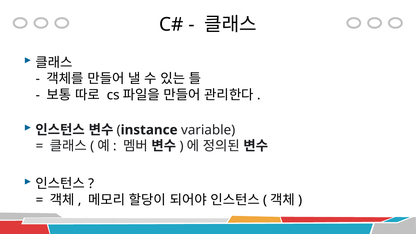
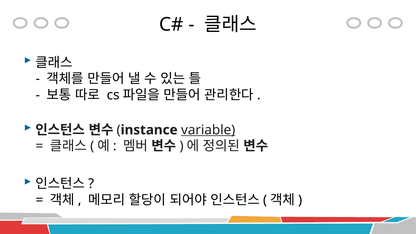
variable underline: none -> present (208, 130)
